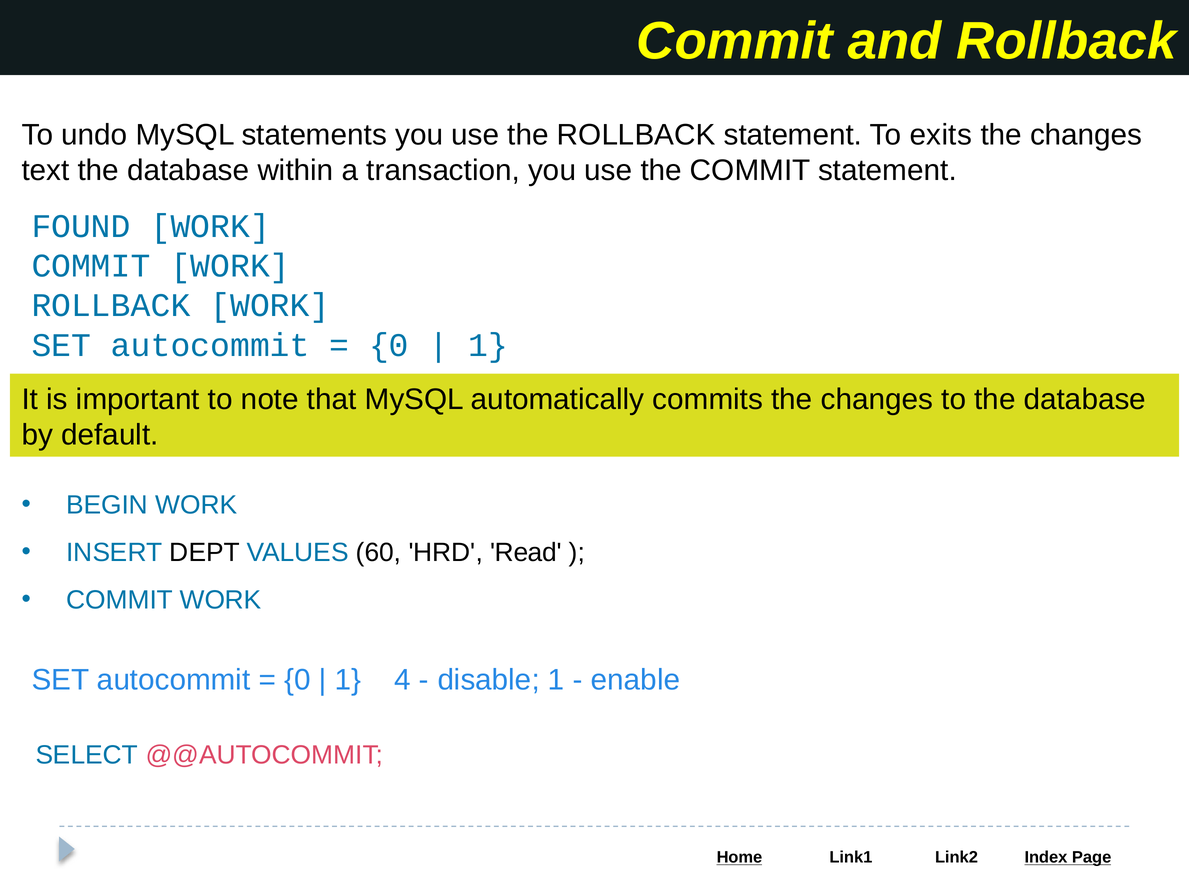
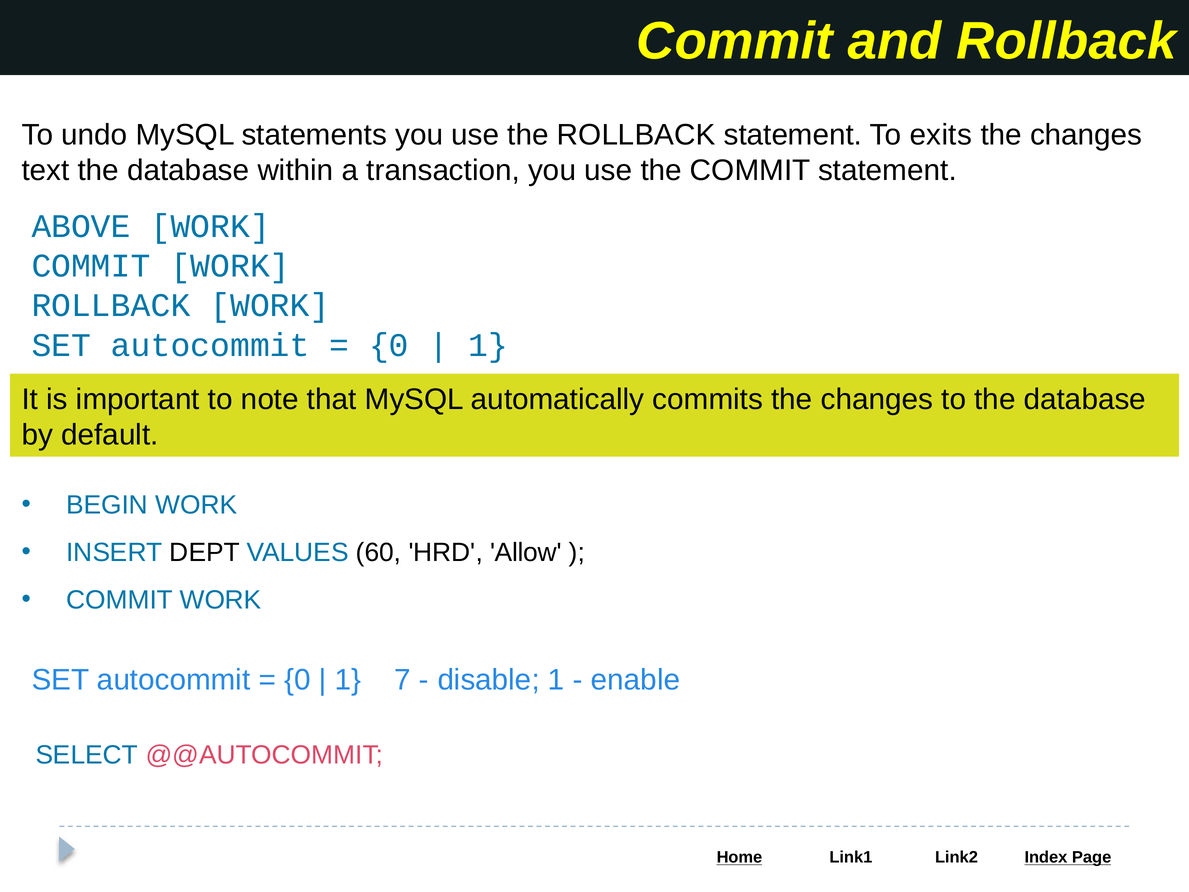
FOUND: FOUND -> ABOVE (81, 226)
Read: Read -> Allow (526, 553)
4: 4 -> 7 (402, 680)
